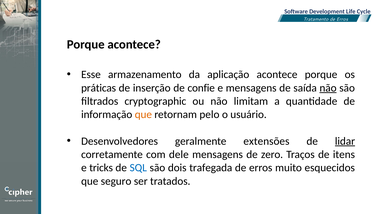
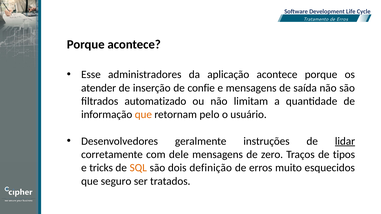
armazenamento: armazenamento -> administradores (145, 75)
práticas: práticas -> atender (99, 88)
não underline: present -> none (328, 88)
cryptographic: cryptographic -> automatizado (155, 101)
extensões: extensões -> instruções (266, 141)
itens: itens -> tipos (344, 155)
SQL colour: blue -> orange (138, 168)
trafegada: trafegada -> definição (211, 168)
